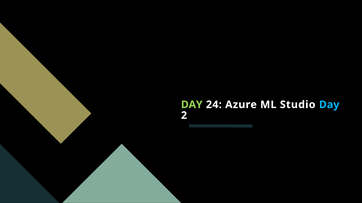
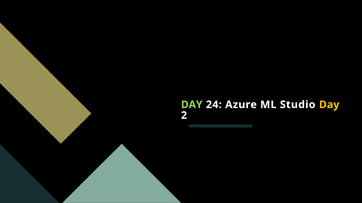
Day colour: light blue -> yellow (329, 105)
